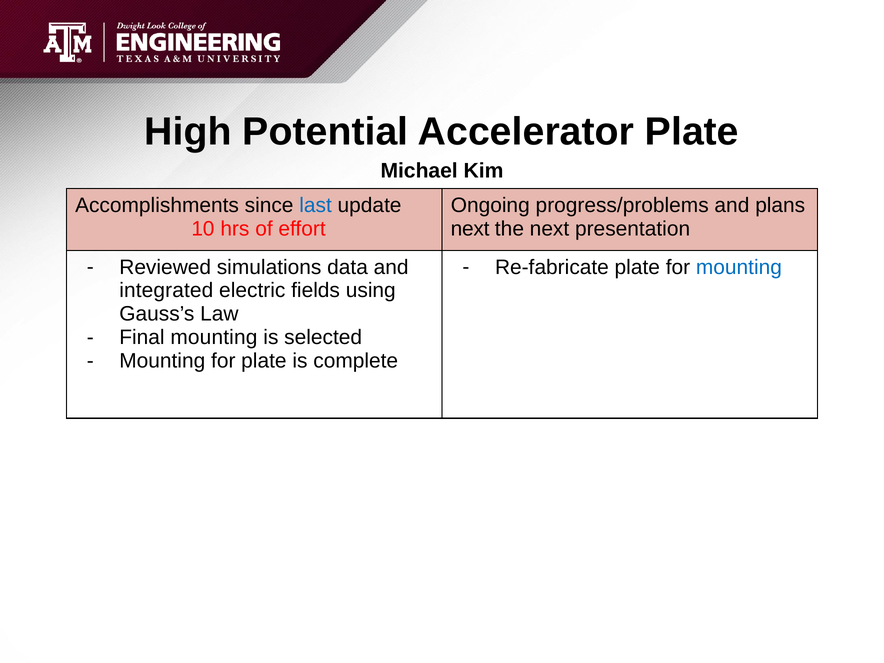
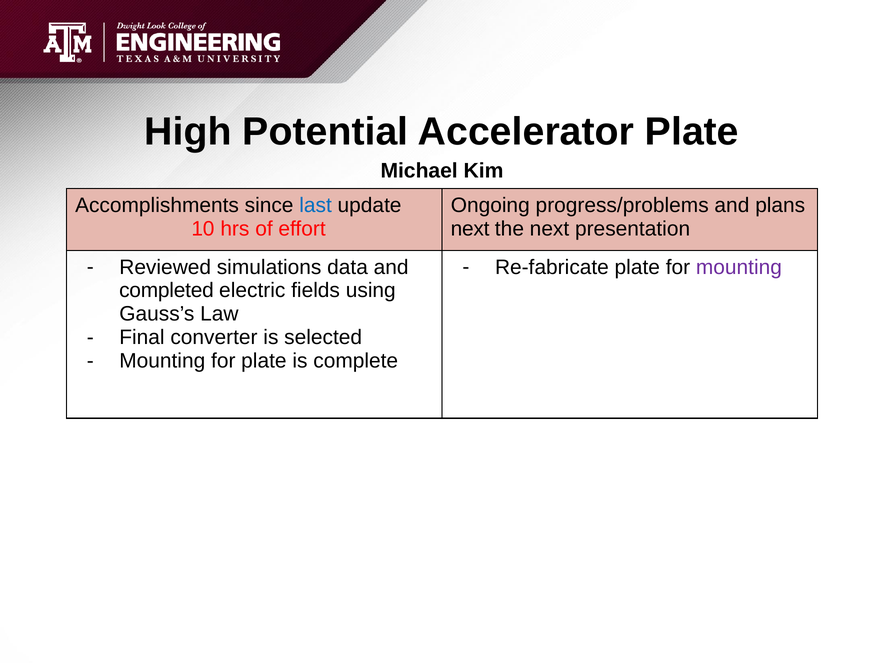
mounting colour: blue -> purple (739, 267)
integrated: integrated -> completed (166, 291)
Final mounting: mounting -> converter (214, 337)
